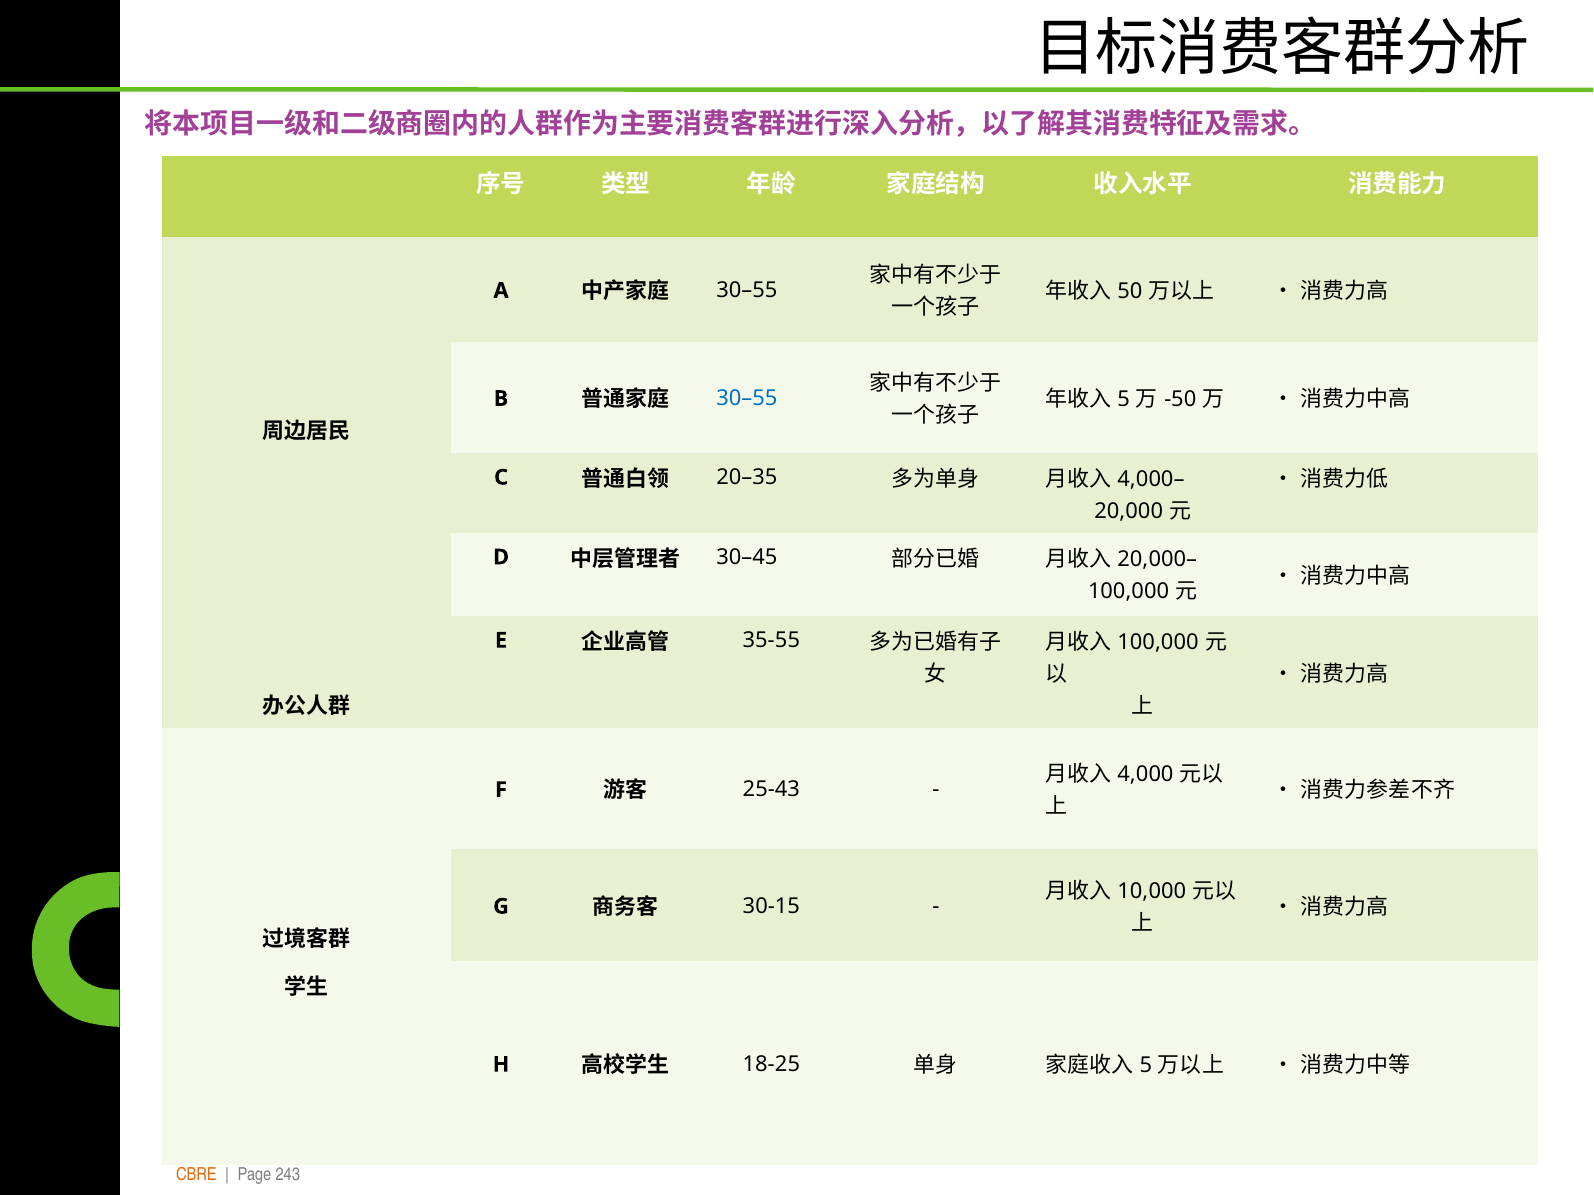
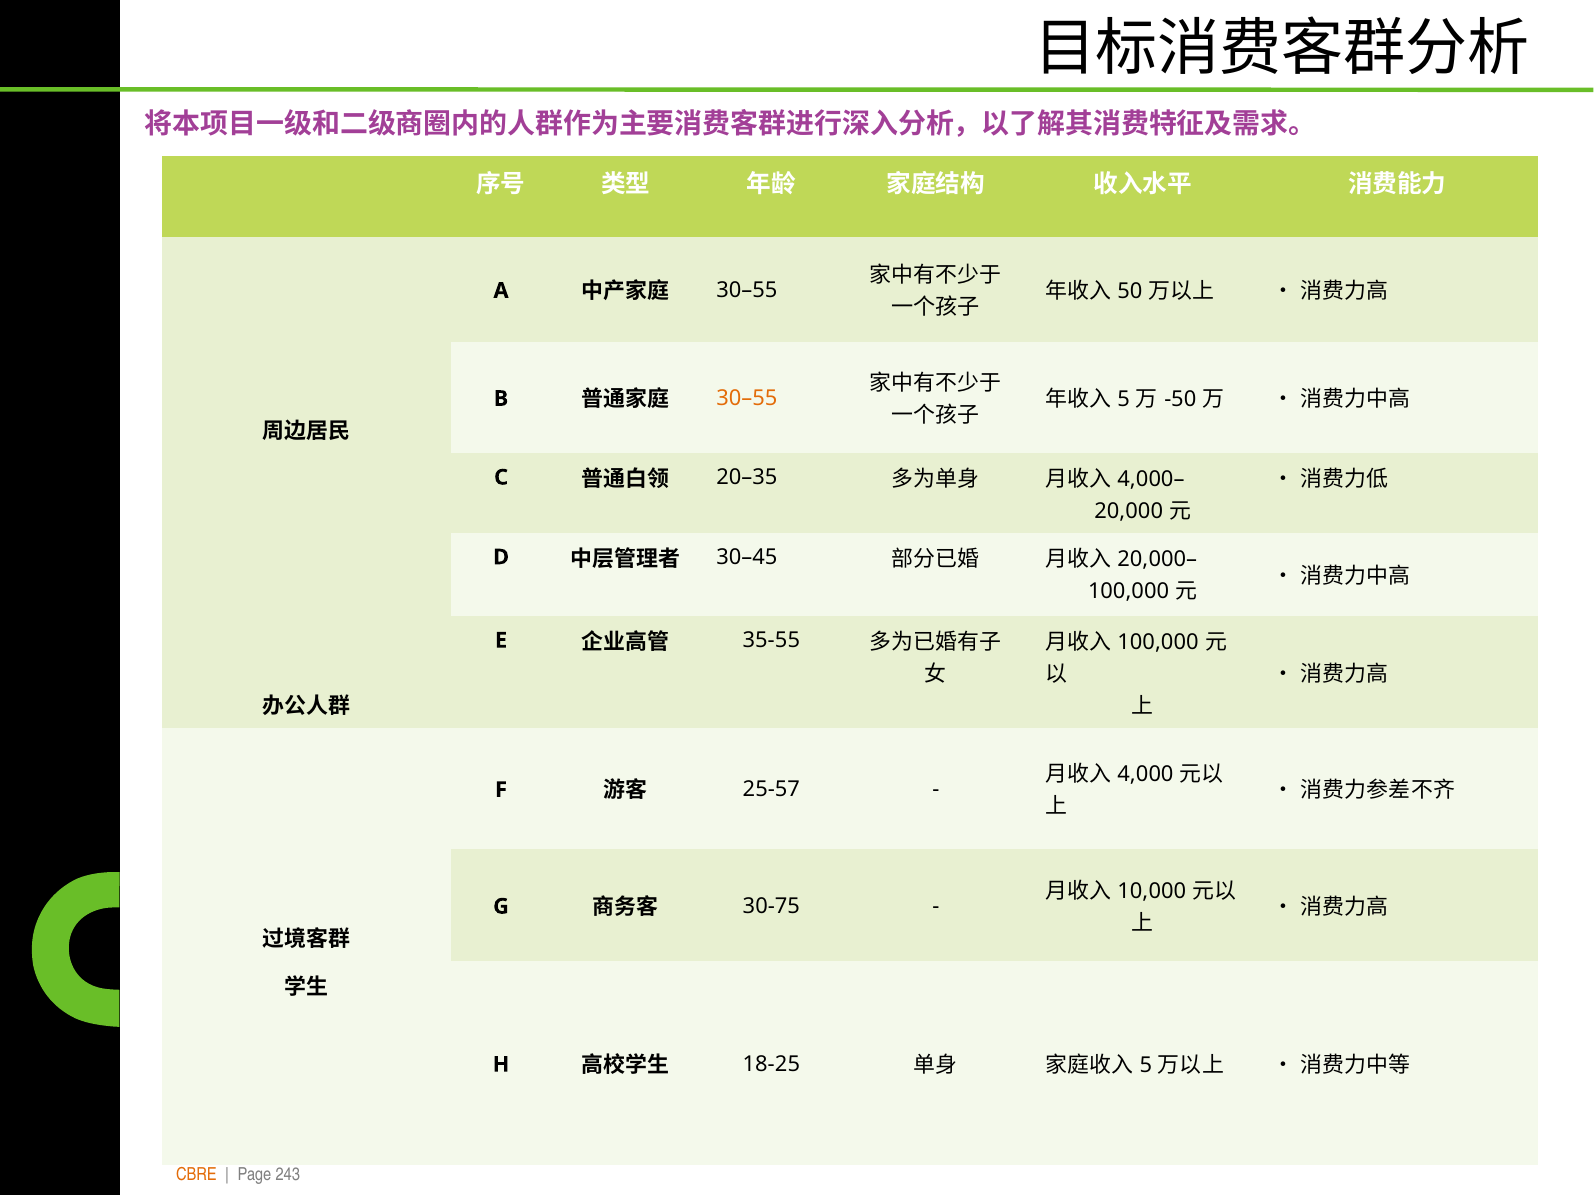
30–55 colour: blue -> orange (747, 399)
25-43: 25-43 -> 25-57 (771, 790)
30-15: 30-15 -> 30-75 (771, 907)
